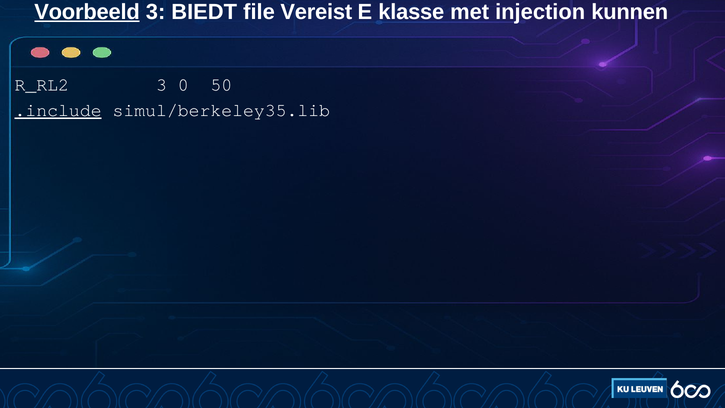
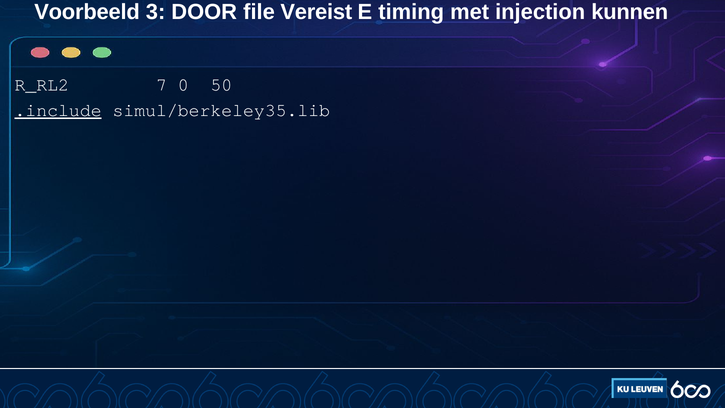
Voorbeeld underline: present -> none (87, 12)
BIEDT: BIEDT -> DOOR (204, 12)
klasse: klasse -> timing (411, 12)
R_RL2 3: 3 -> 7 (161, 85)
